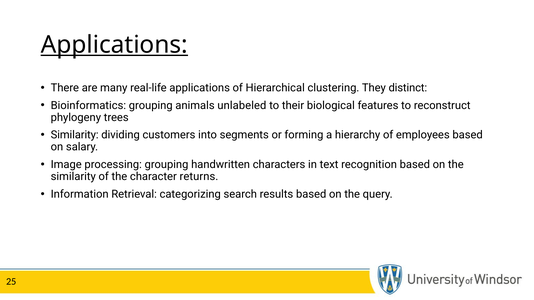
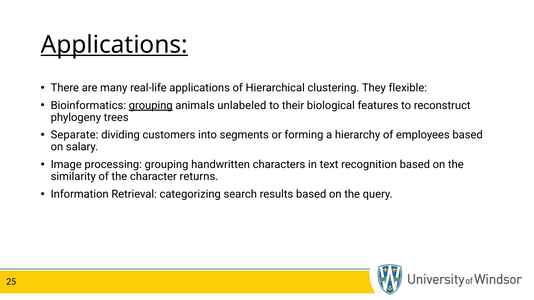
distinct: distinct -> flexible (408, 88)
grouping underline: none -> present (151, 106)
Similarity: Similarity -> Separate (75, 135)
